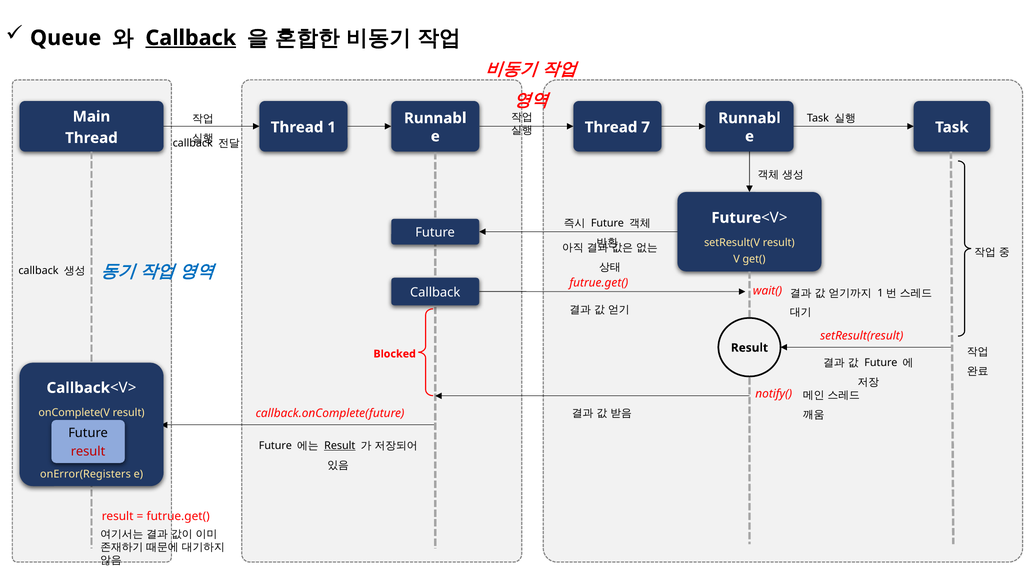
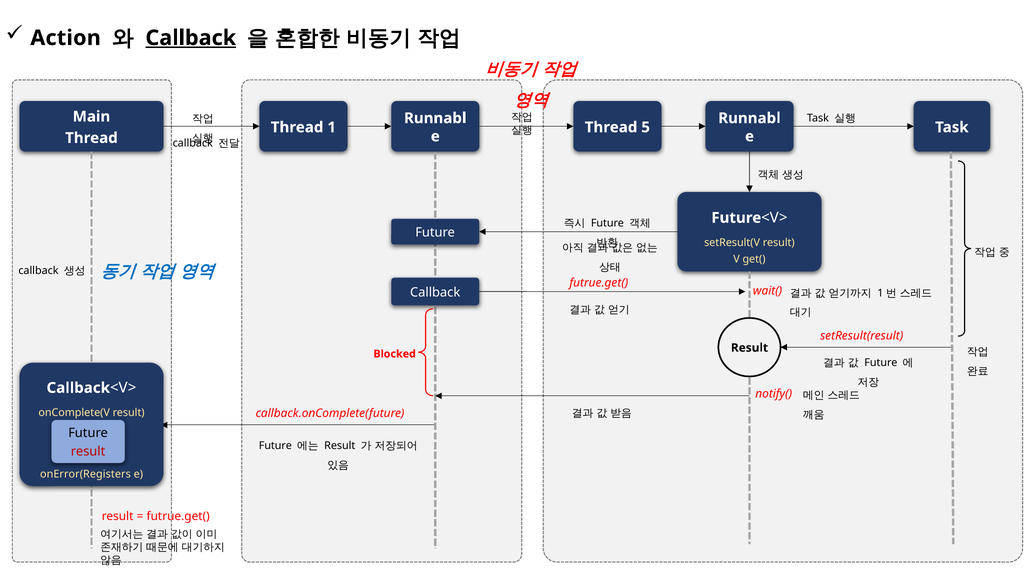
Queue: Queue -> Action (66, 38)
7: 7 -> 5 (646, 127)
Result underline: present -> none (340, 446)
